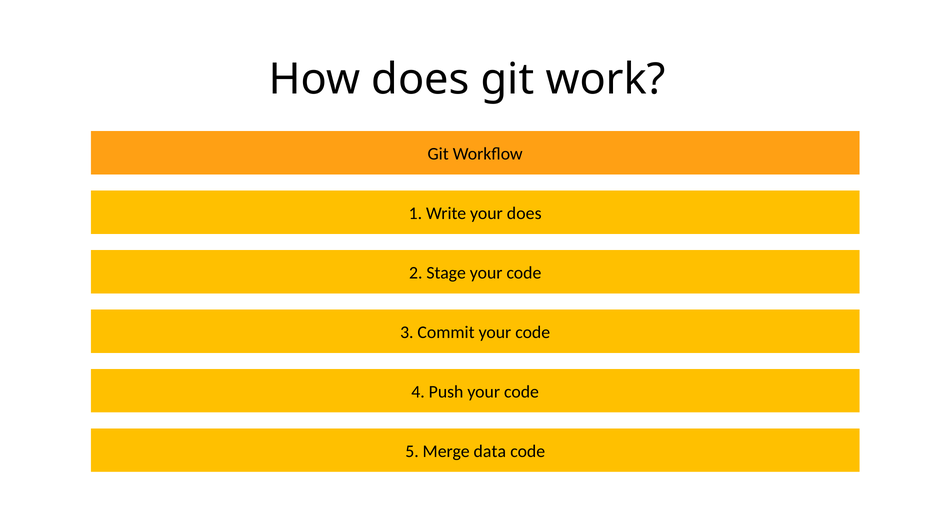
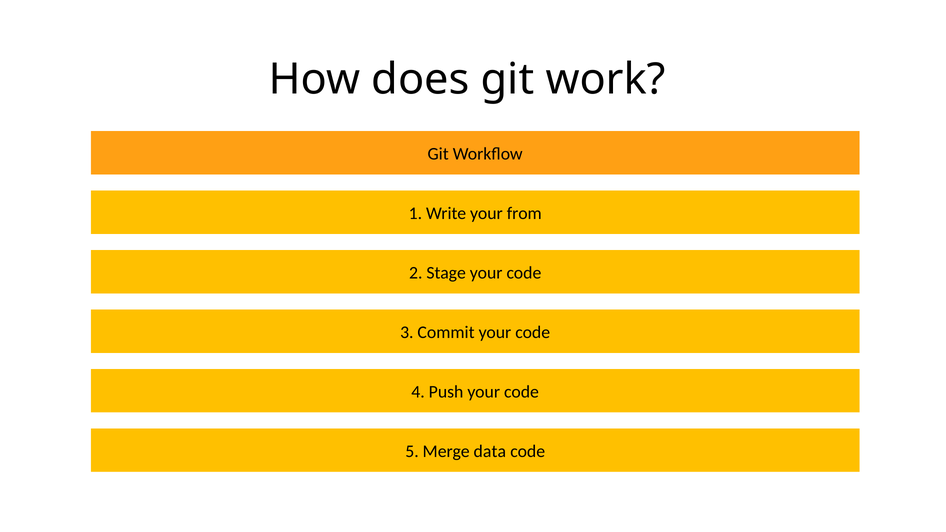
your does: does -> from (524, 214)
